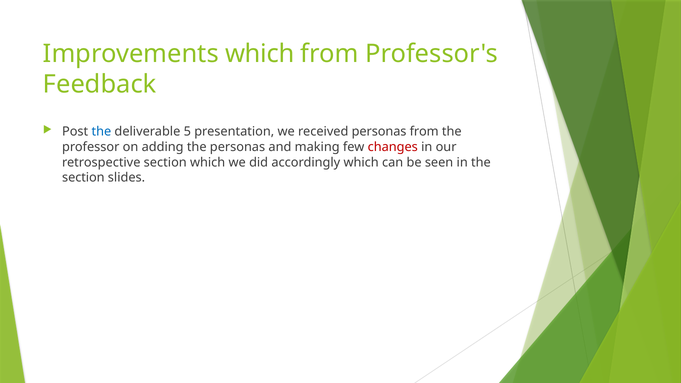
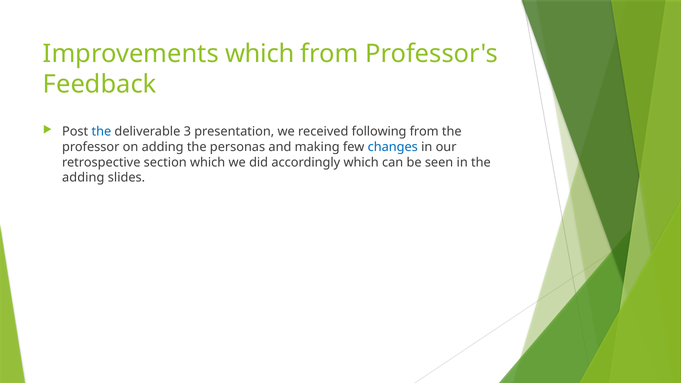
5: 5 -> 3 (187, 132)
received personas: personas -> following (379, 132)
changes colour: red -> blue (393, 147)
section: section -> adding (83, 178)
